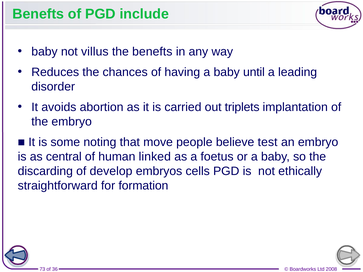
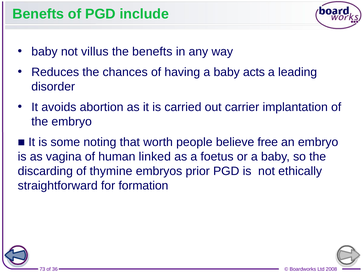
until: until -> acts (254, 72)
triplets: triplets -> carrier (242, 107)
move: move -> worth (158, 142)
test: test -> free (268, 142)
central: central -> vagina (64, 157)
develop: develop -> thymine (111, 171)
cells: cells -> prior (198, 171)
